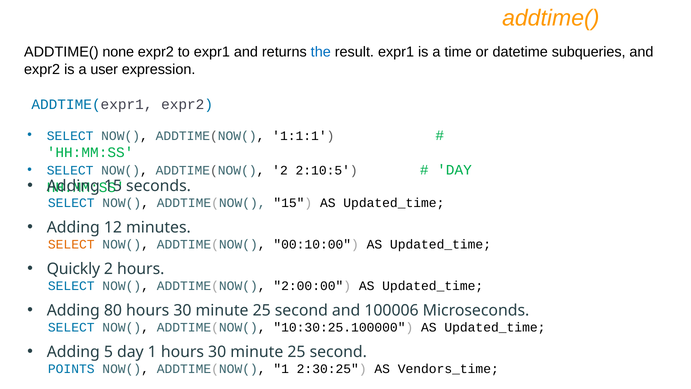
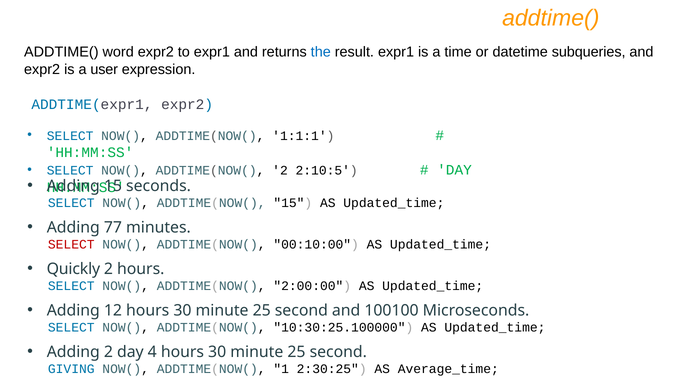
none: none -> word (118, 52)
12: 12 -> 77 (113, 227)
SELECT colour: orange -> red (71, 244)
80: 80 -> 12 (113, 310)
100006: 100006 -> 100100 (392, 310)
Adding 5: 5 -> 2 (108, 352)
day 1: 1 -> 4 (152, 352)
POINTS: POINTS -> GIVING (71, 369)
Vendors_time: Vendors_time -> Average_time (448, 369)
